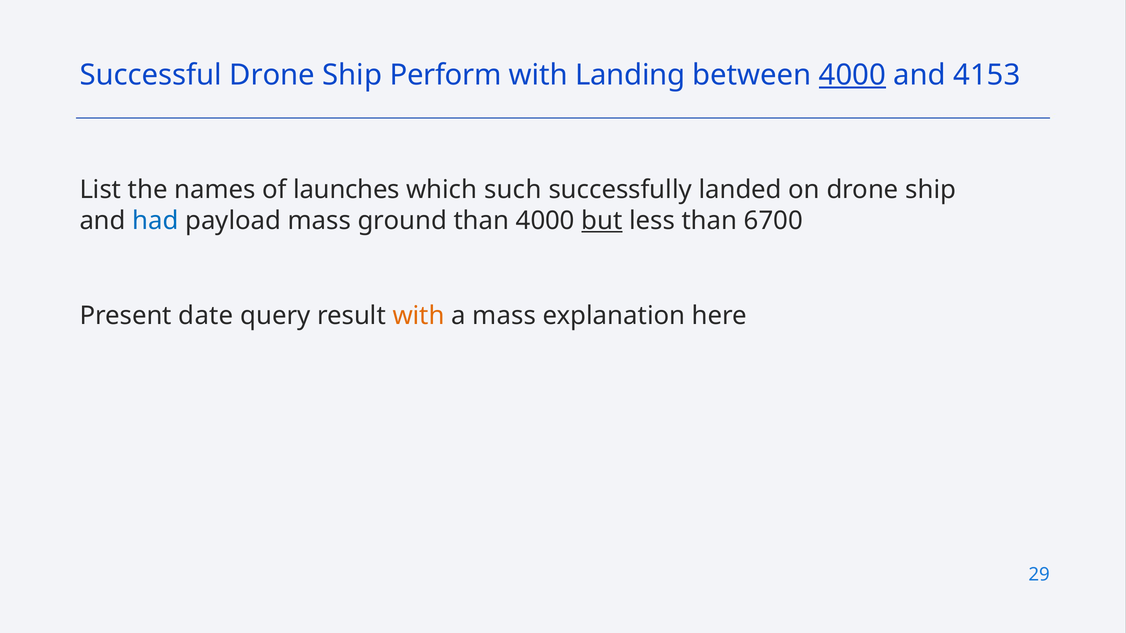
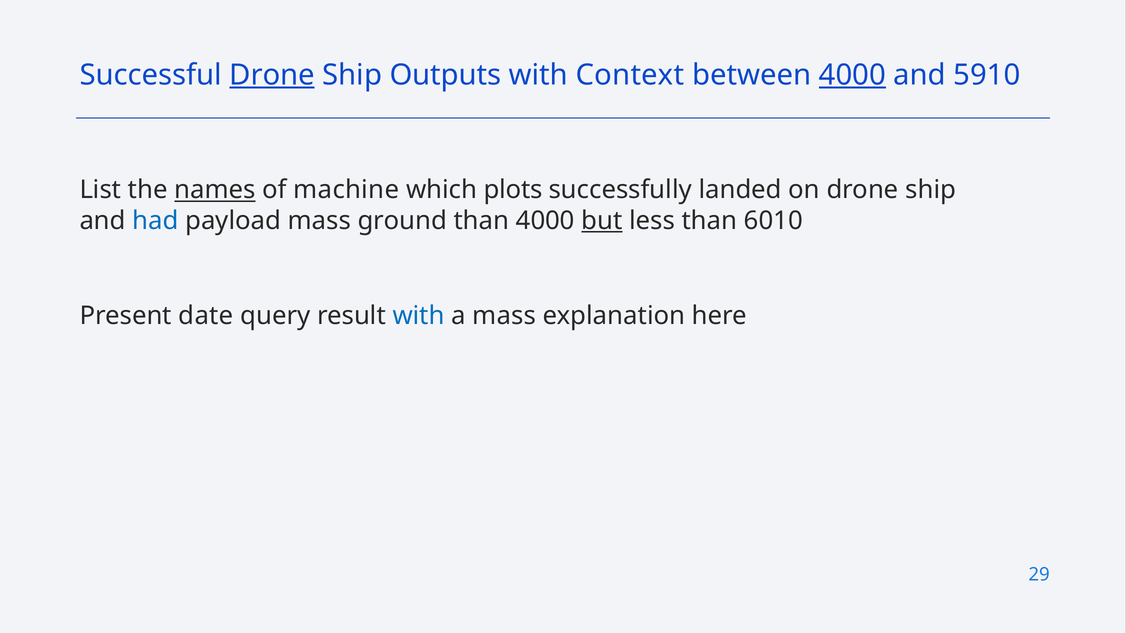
Drone underline: none -> present (272, 75)
Perform: Perform -> Outputs (445, 75)
Landing: Landing -> Context (630, 75)
4153: 4153 -> 5910 (987, 75)
names underline: none -> present (215, 190)
launches: launches -> machine (346, 190)
such: such -> plots (513, 190)
6700: 6700 -> 6010 (773, 221)
with colour: orange -> blue (419, 316)
